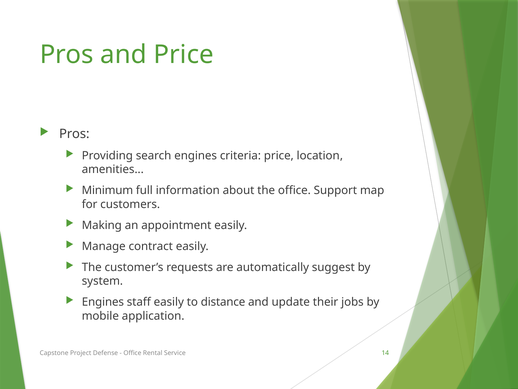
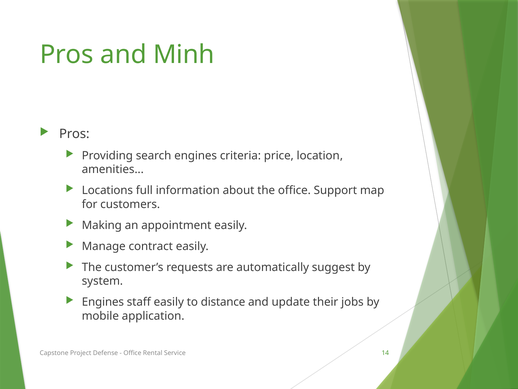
and Price: Price -> Minh (184, 54)
Minimum: Minimum -> Locations (107, 190)
